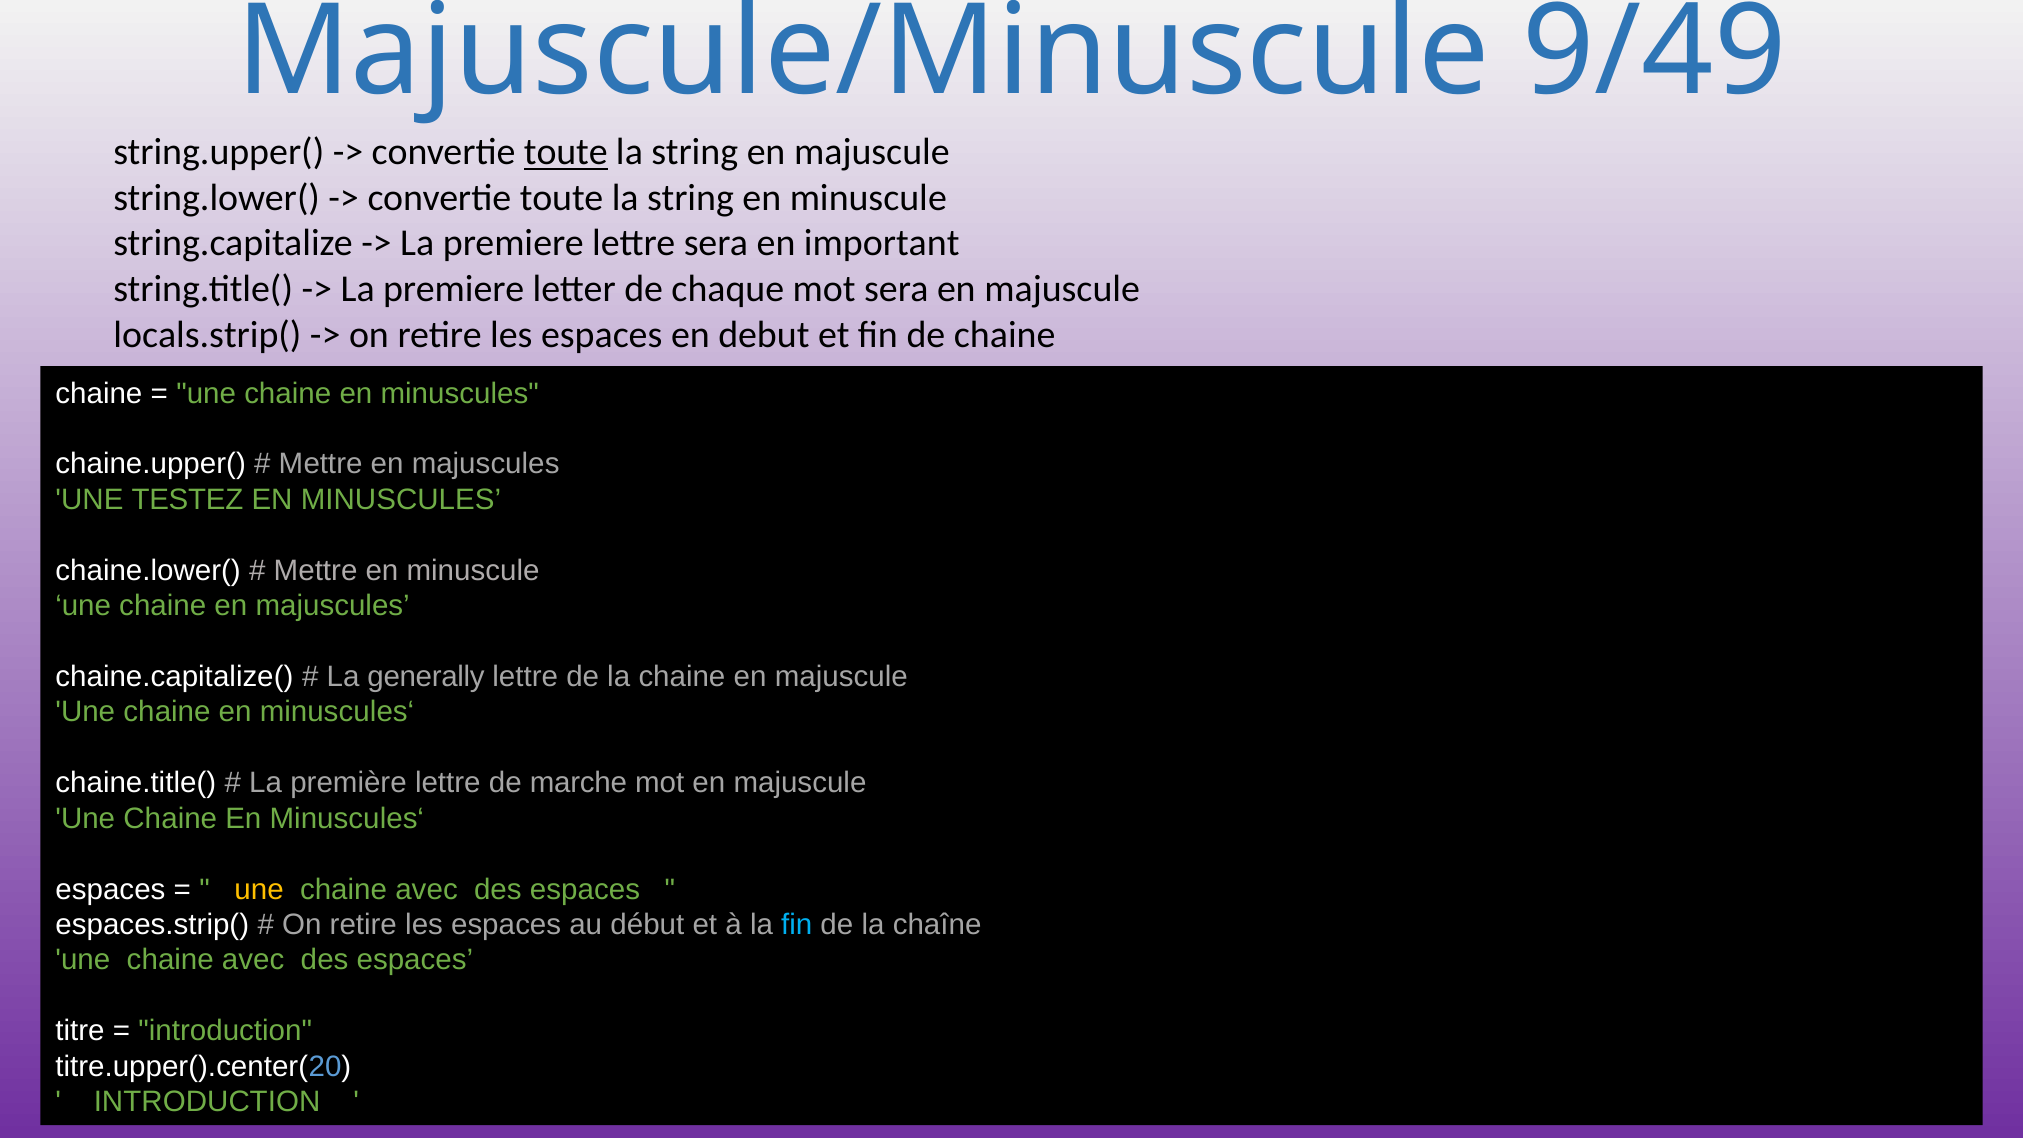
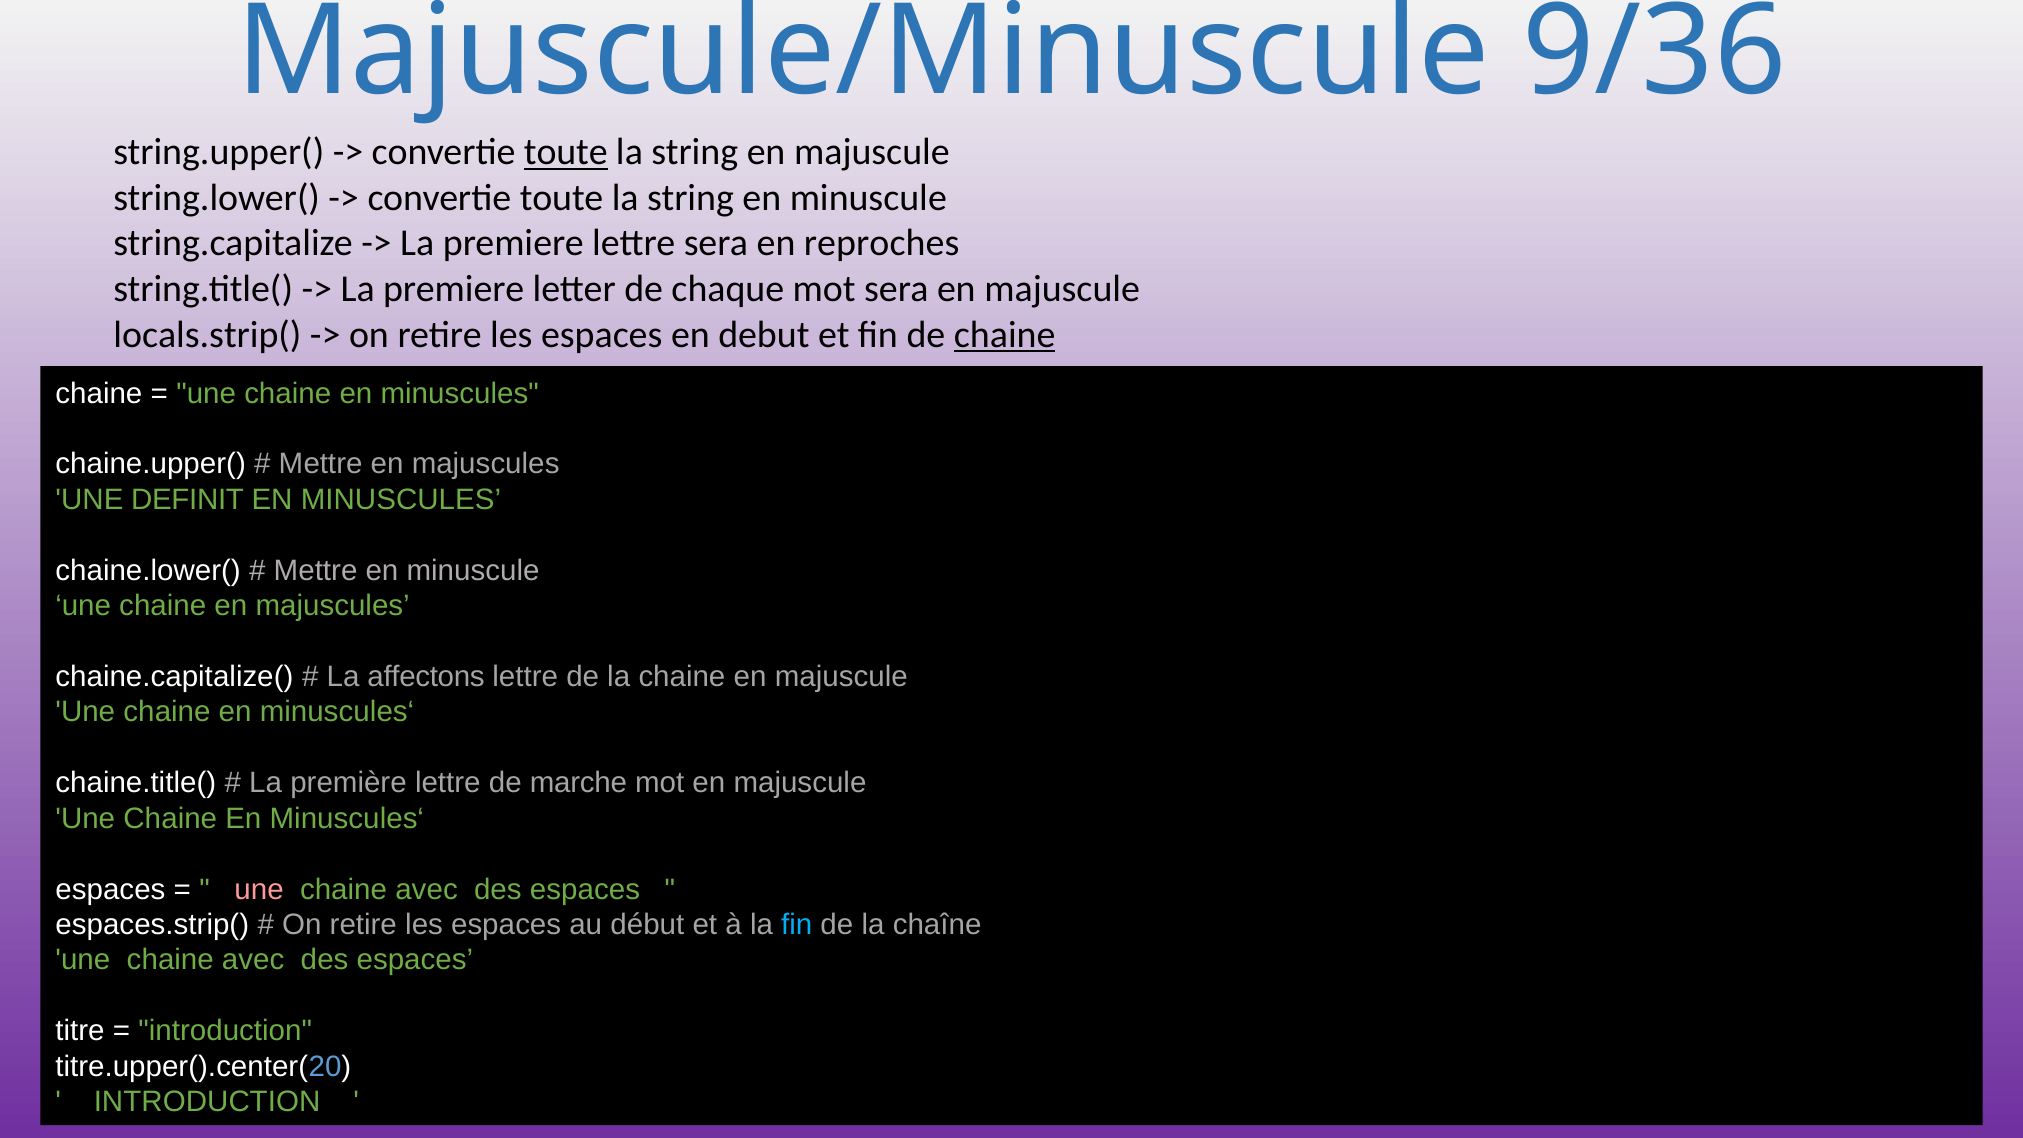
9/49: 9/49 -> 9/36 (1655, 52)
important: important -> reproches (882, 243)
chaine underline: none -> present (1005, 334)
TESTEZ: TESTEZ -> DEFINIT (187, 500)
generally: generally -> affectons (426, 677)
une colour: yellow -> pink (259, 889)
